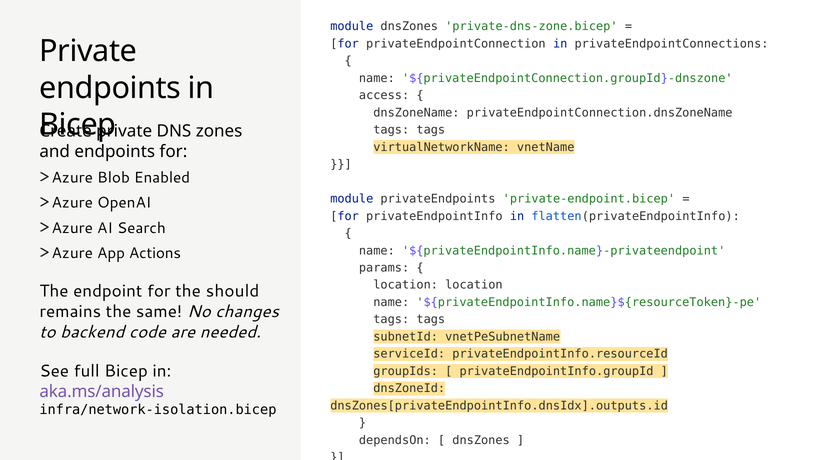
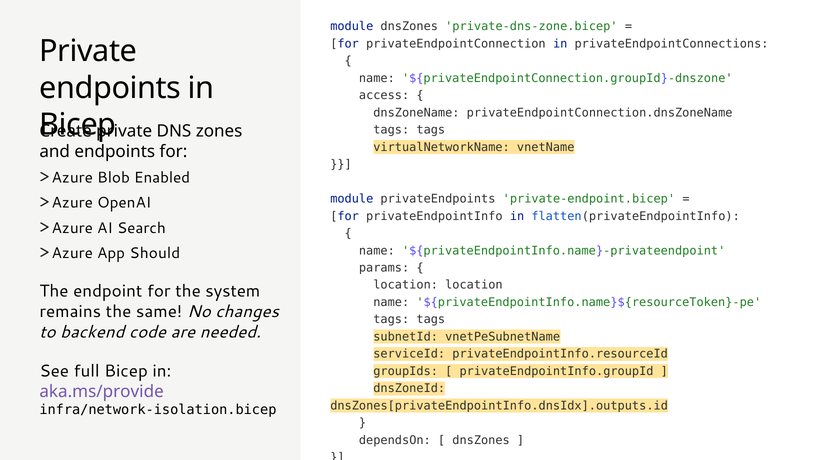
Actions: Actions -> Should (155, 253)
should: should -> system (233, 291)
aka.ms/analysis: aka.ms/analysis -> aka.ms/provide (102, 391)
